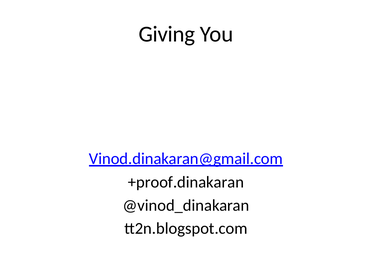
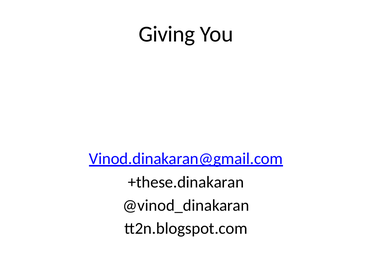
+proof.dinakaran: +proof.dinakaran -> +these.dinakaran (186, 182)
